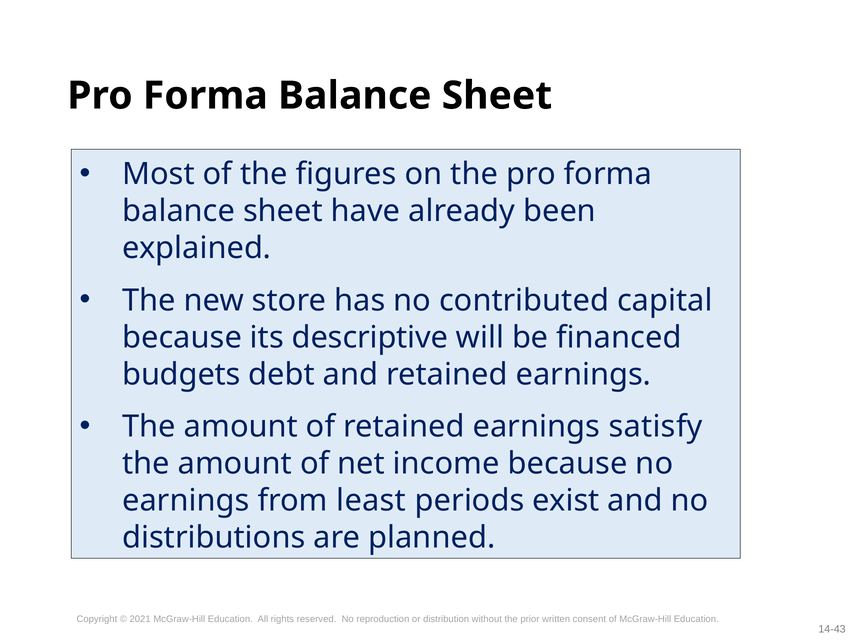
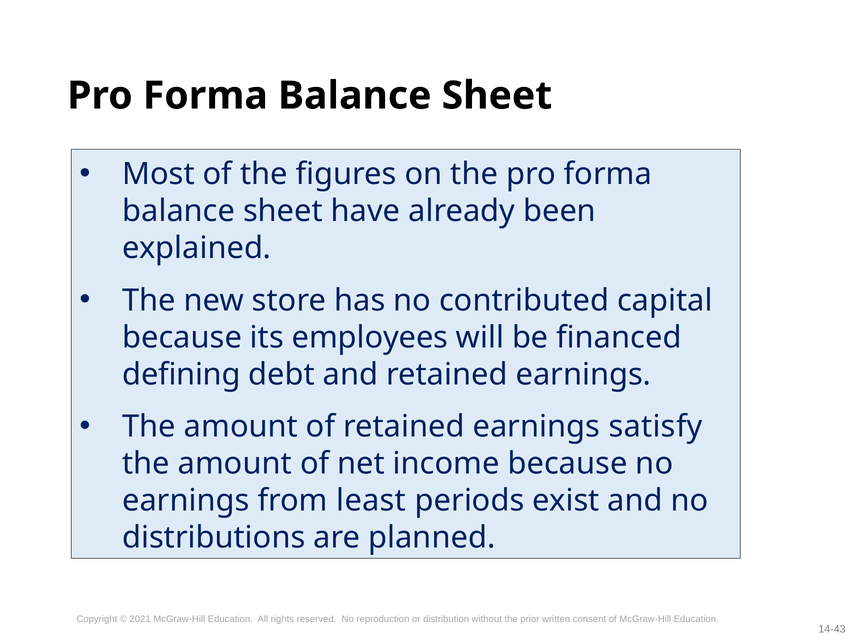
descriptive: descriptive -> employees (370, 338)
budgets: budgets -> defining (181, 375)
